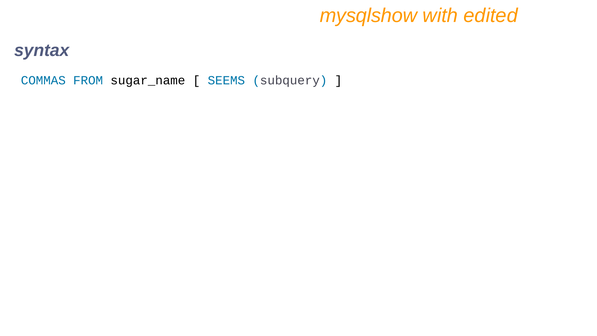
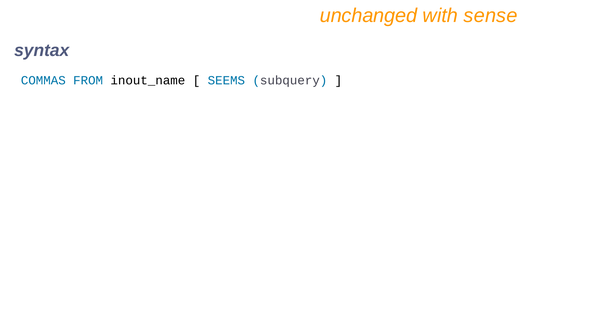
mysqlshow: mysqlshow -> unchanged (368, 16)
edited: edited -> sense (491, 16)
sugar_name: sugar_name -> inout_name (148, 80)
